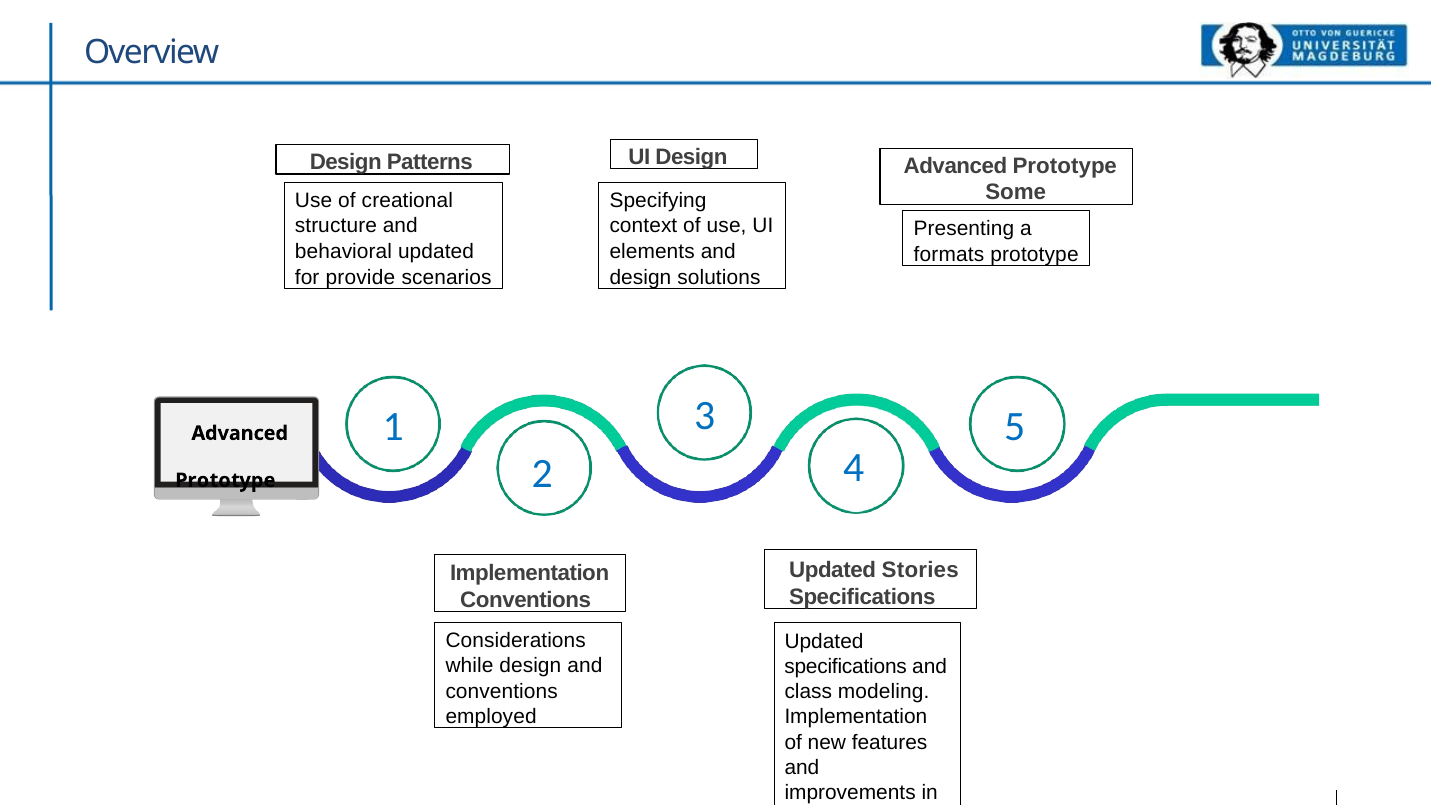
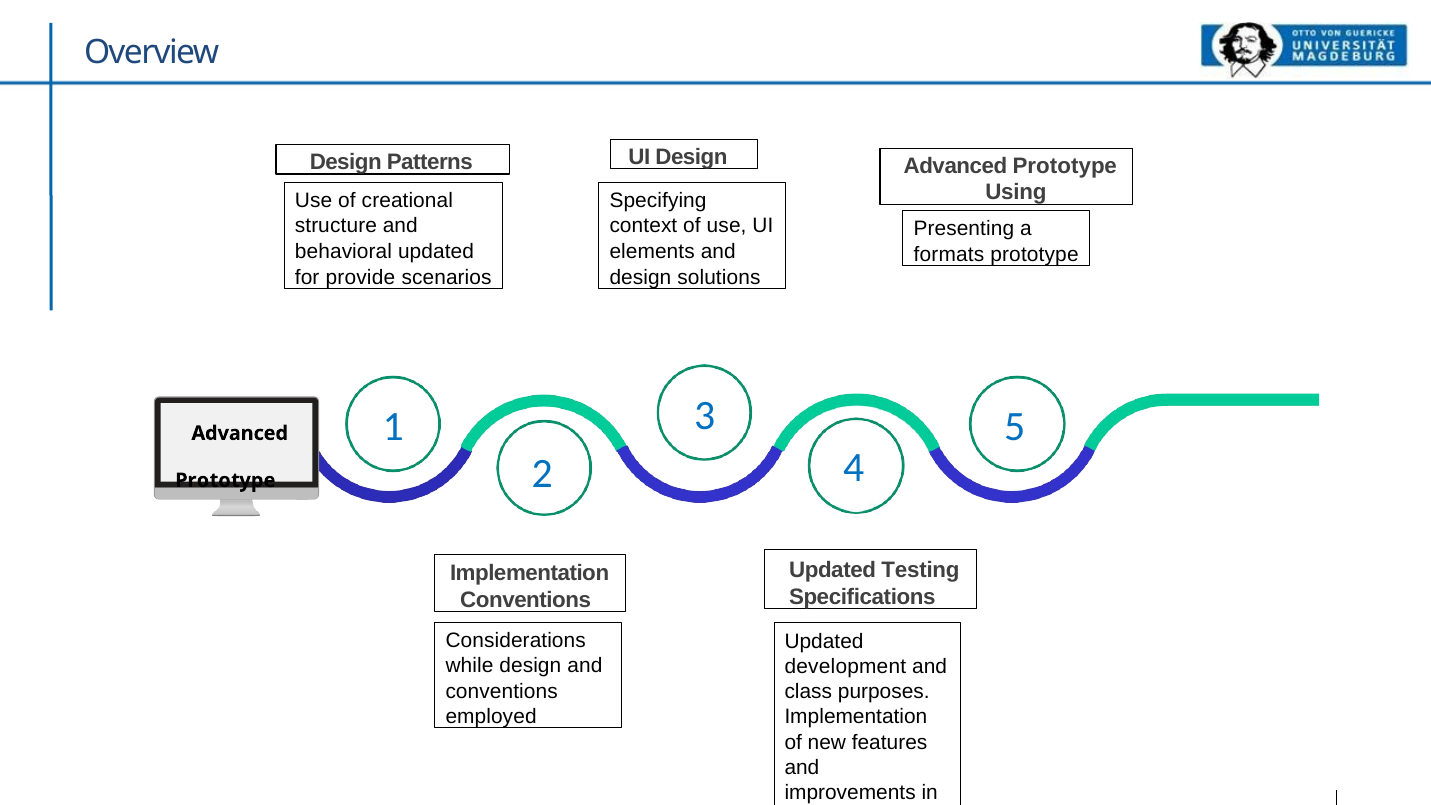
Some: Some -> Using (1016, 193)
Stories: Stories -> Testing (920, 570)
specifications: specifications -> development (845, 667)
modeling: modeling -> purposes (884, 692)
